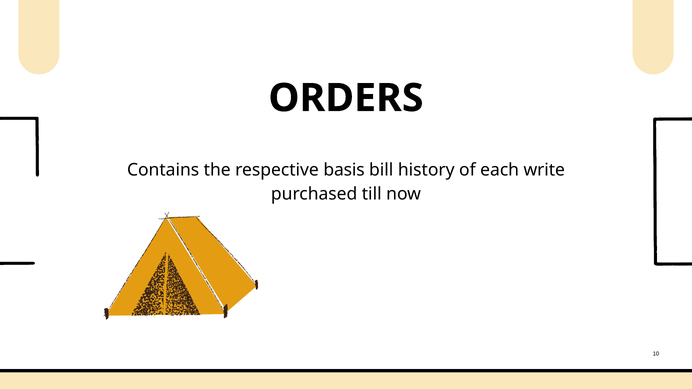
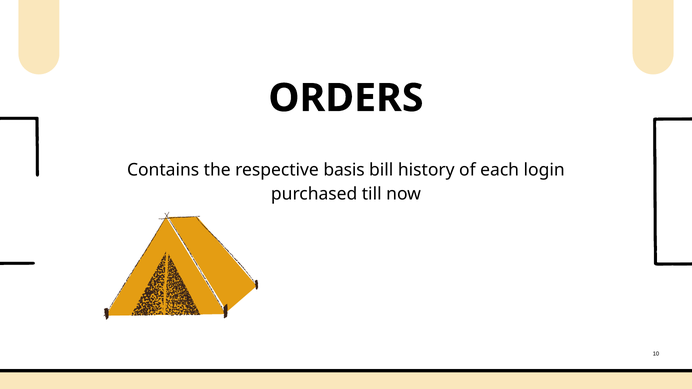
write: write -> login (544, 170)
